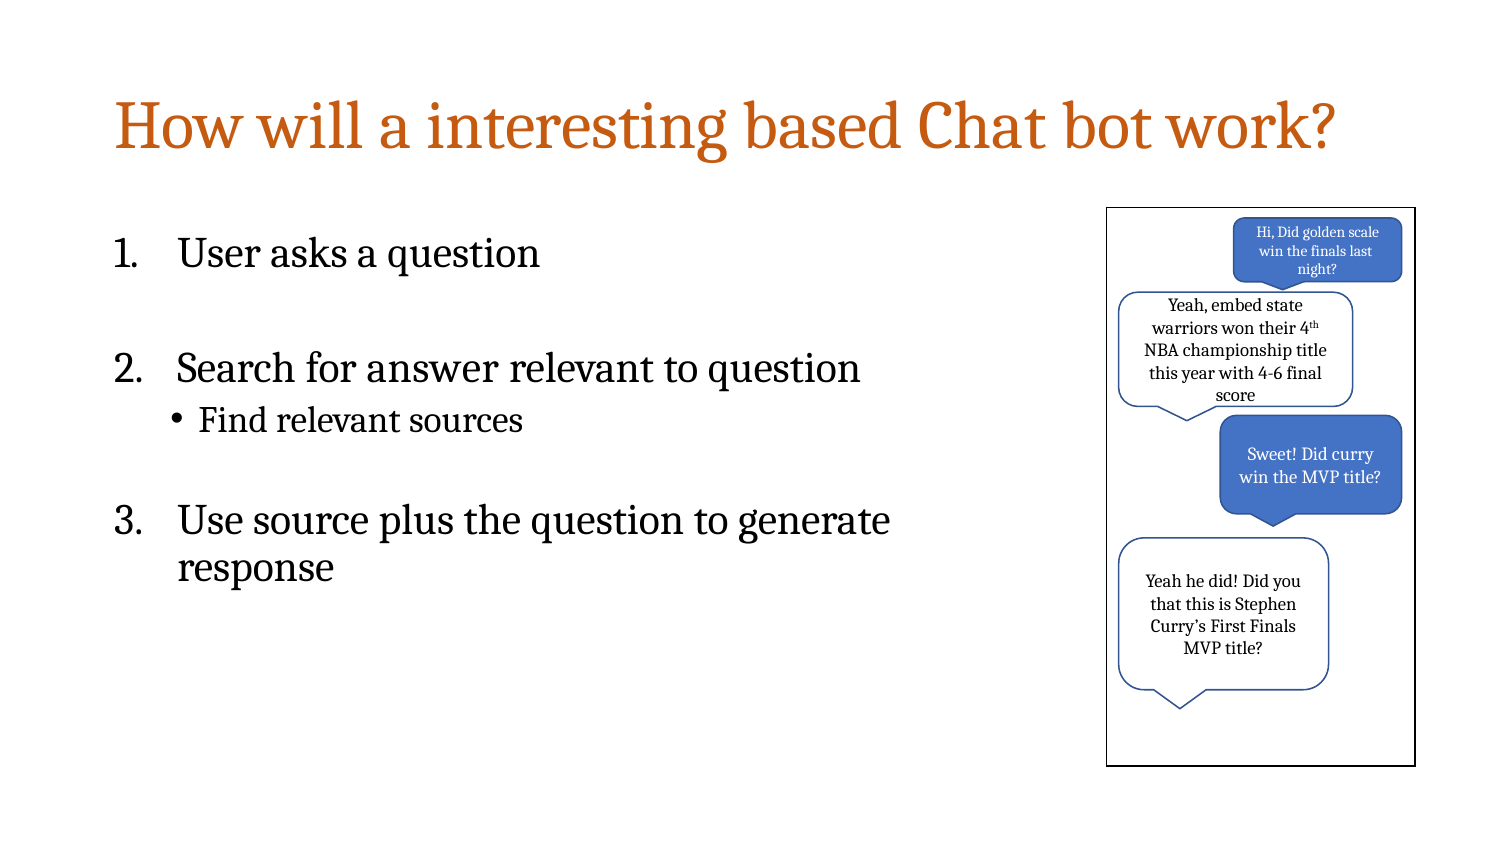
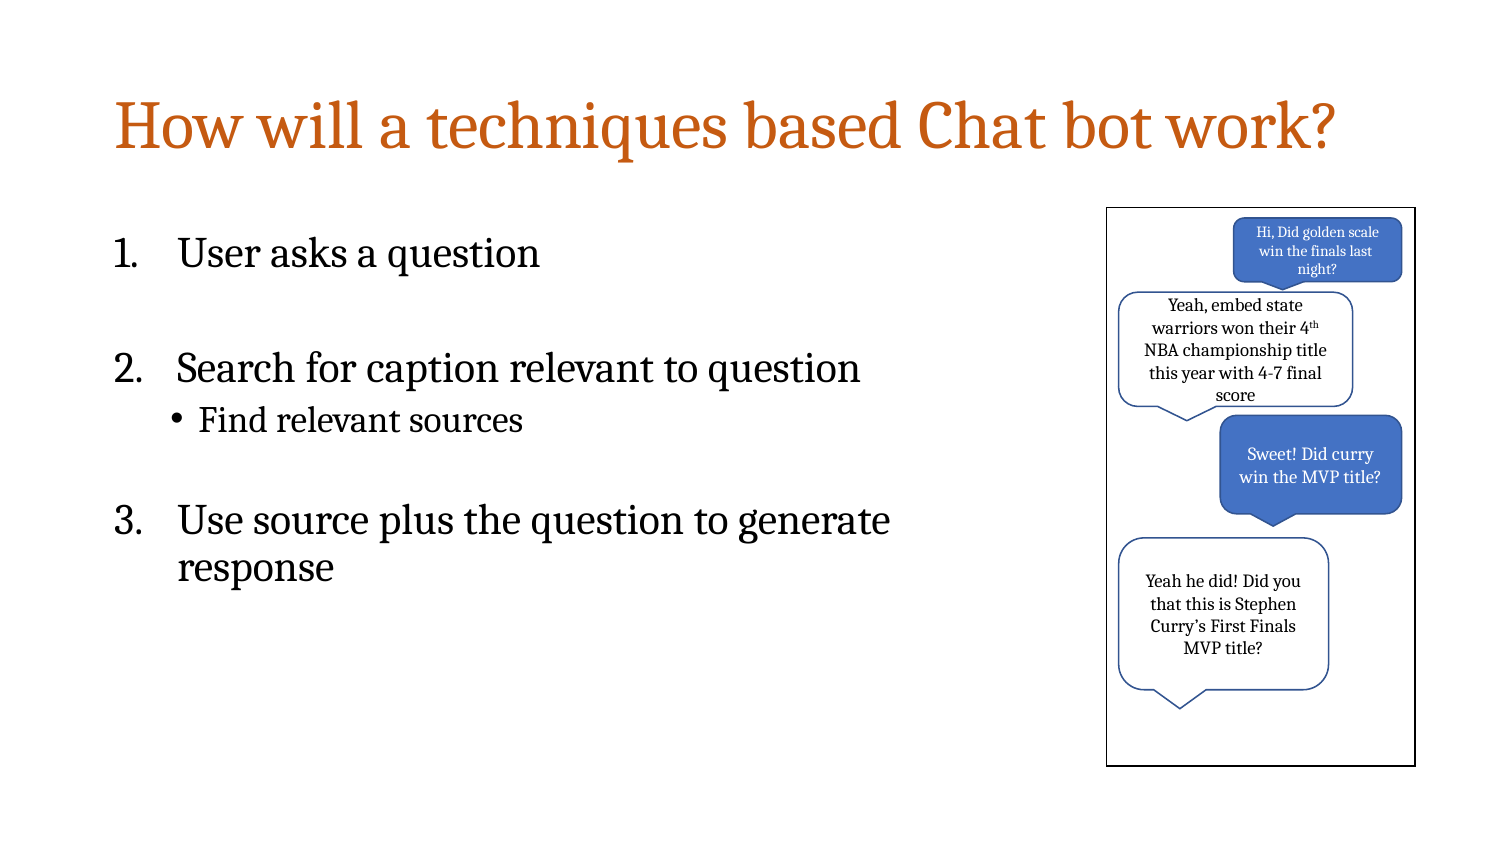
interesting: interesting -> techniques (577, 126)
answer: answer -> caption (433, 368)
4-6: 4-6 -> 4-7 (1270, 373)
